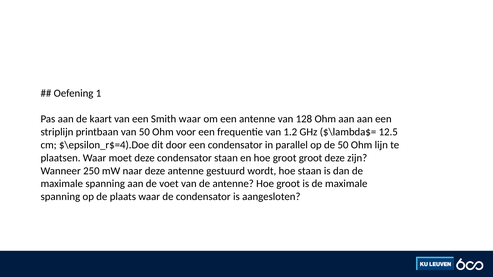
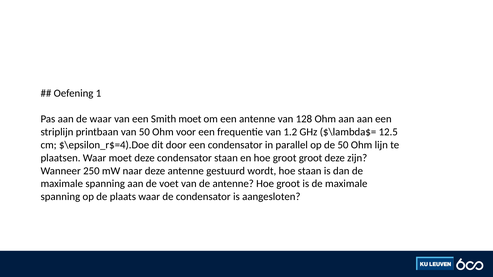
de kaart: kaart -> waar (101, 119)
Smith waar: waar -> moet (190, 119)
